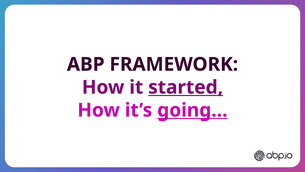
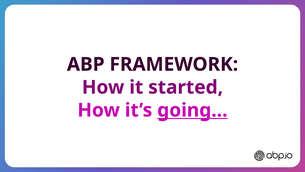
started underline: present -> none (186, 87)
